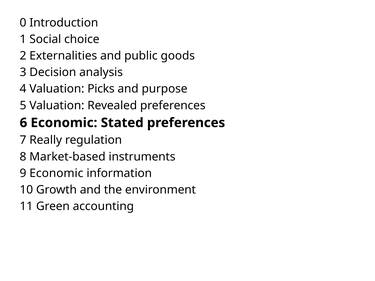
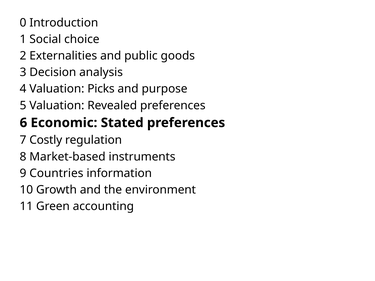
Really: Really -> Costly (46, 140)
9 Economic: Economic -> Countries (56, 173)
